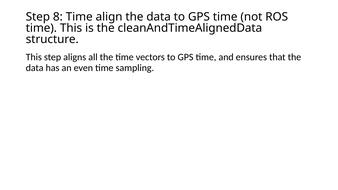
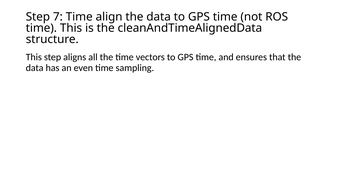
8: 8 -> 7 (58, 17)
